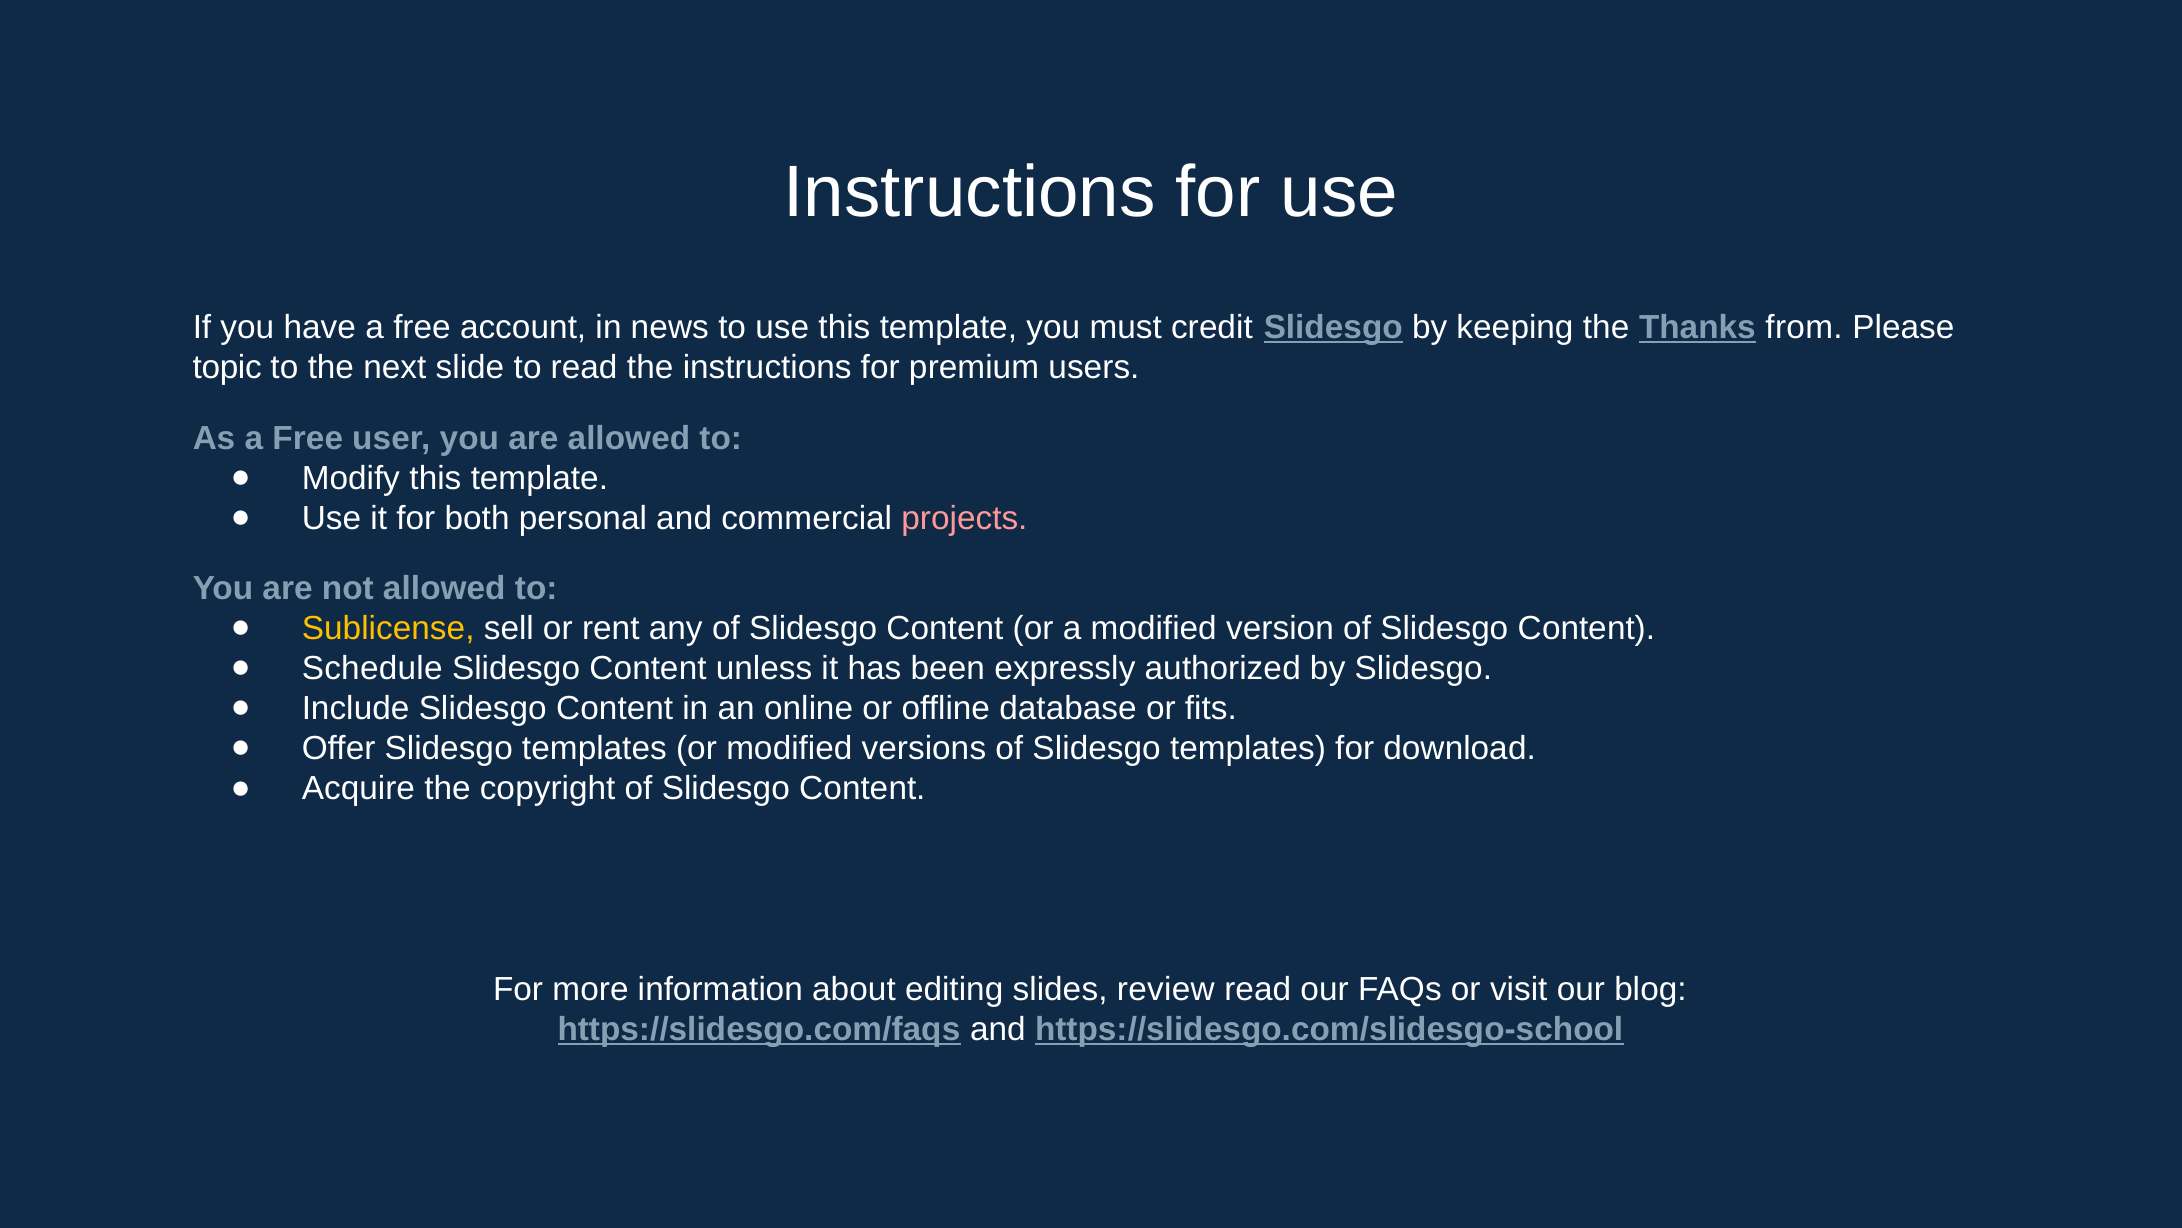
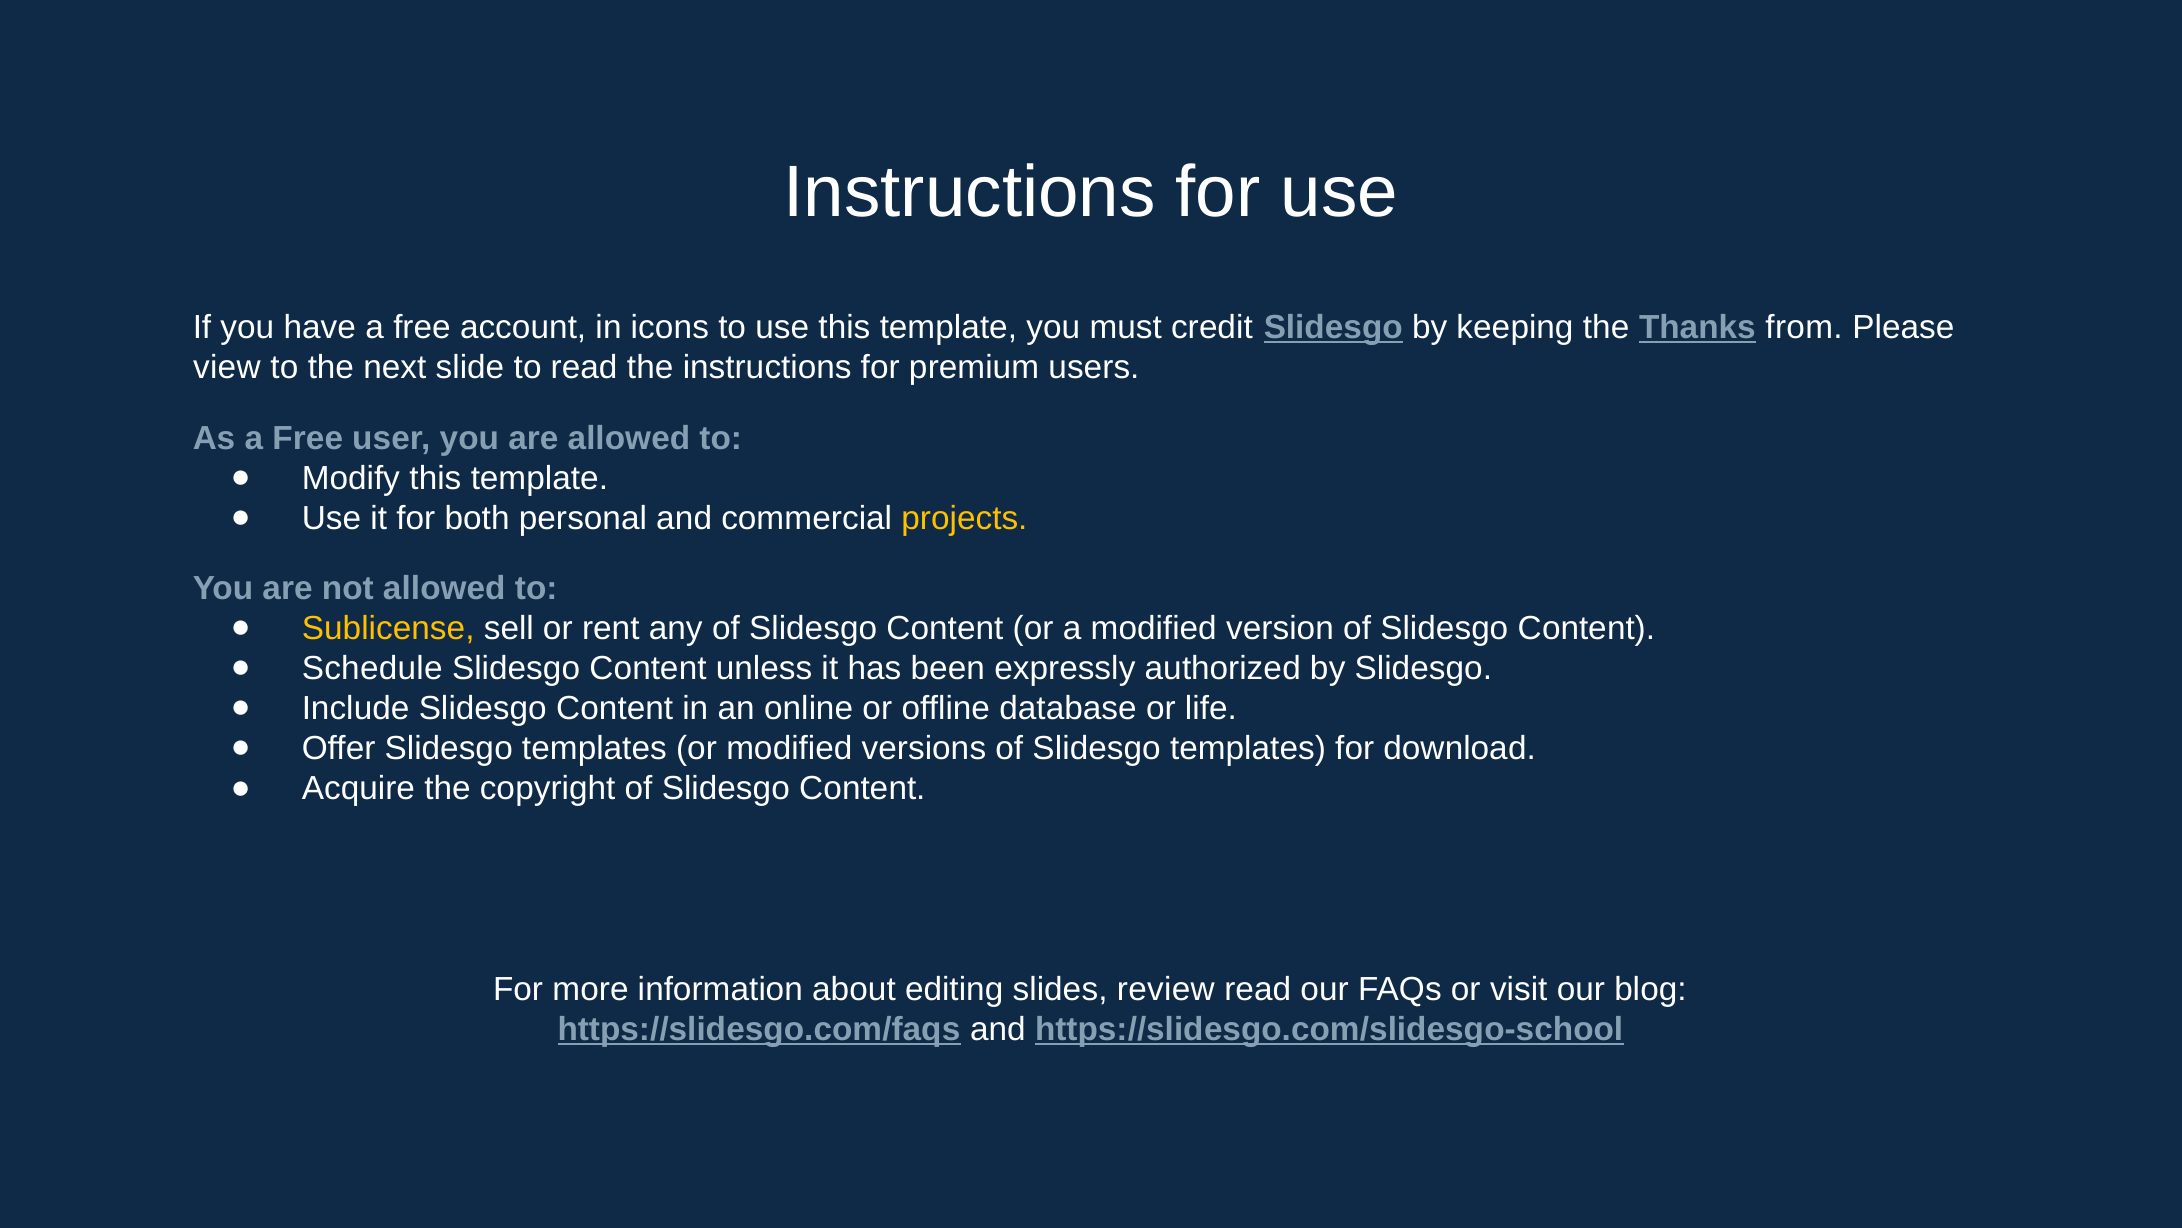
news: news -> icons (670, 328)
topic: topic -> view (227, 368)
projects colour: pink -> yellow (964, 518)
fits: fits -> life (1211, 708)
